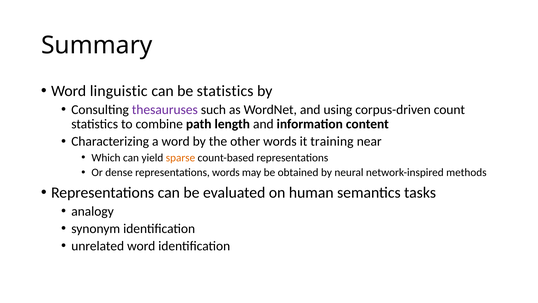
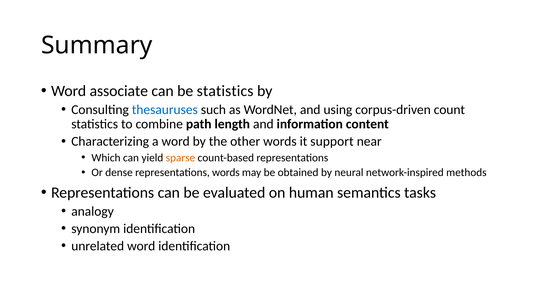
linguistic: linguistic -> associate (119, 91)
thesauruses colour: purple -> blue (165, 110)
training: training -> support (332, 141)
